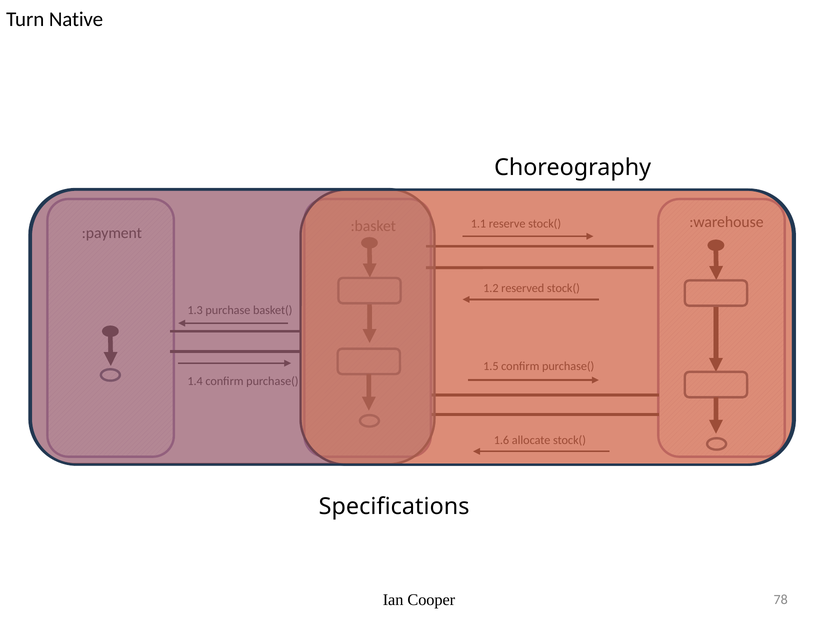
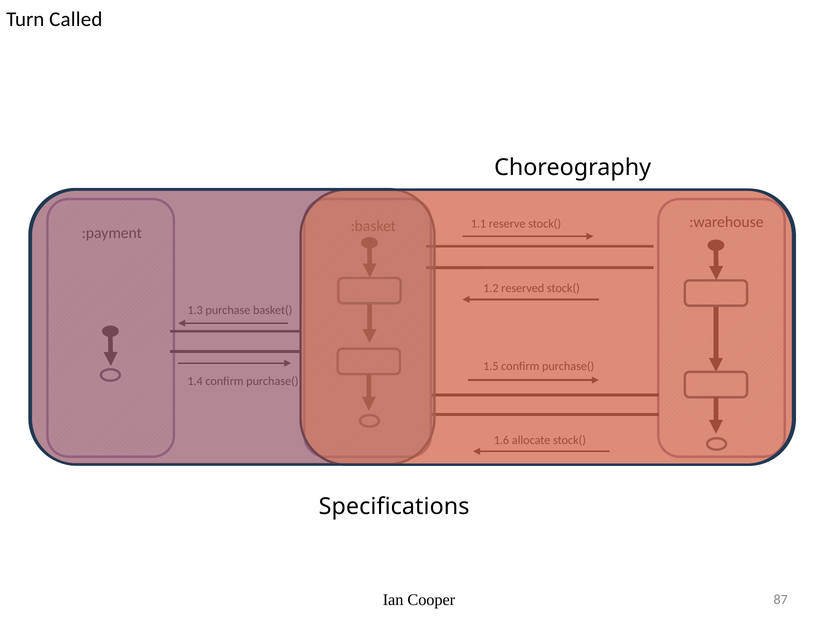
Native: Native -> Called (76, 20)
78: 78 -> 87 (781, 600)
